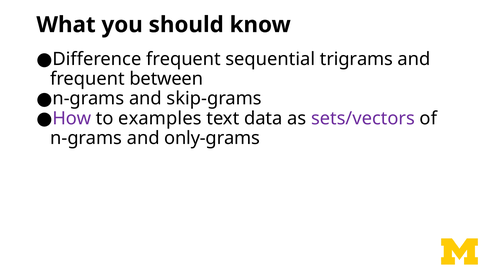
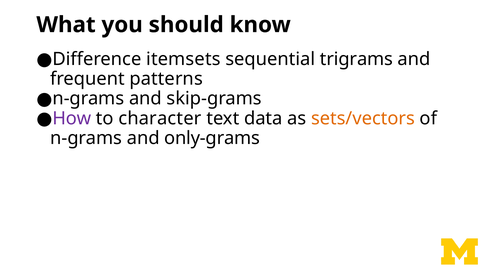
Difference frequent: frequent -> itemsets (183, 59)
between: between -> patterns (166, 79)
examples: examples -> character (160, 118)
sets/vectors colour: purple -> orange (363, 118)
